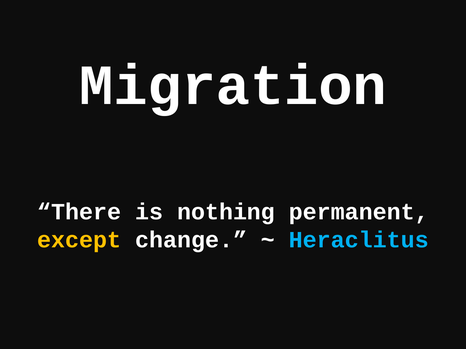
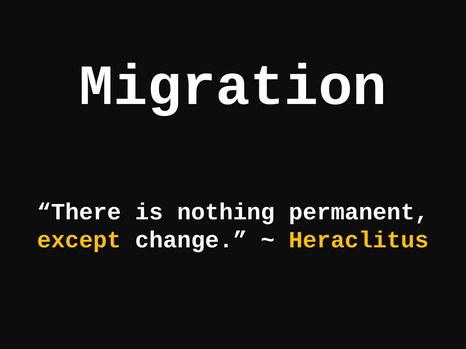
Heraclitus colour: light blue -> yellow (359, 240)
